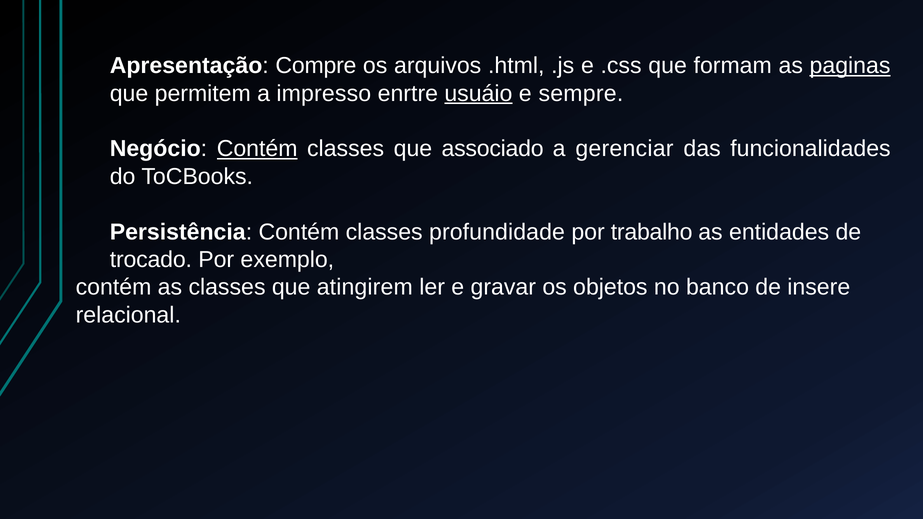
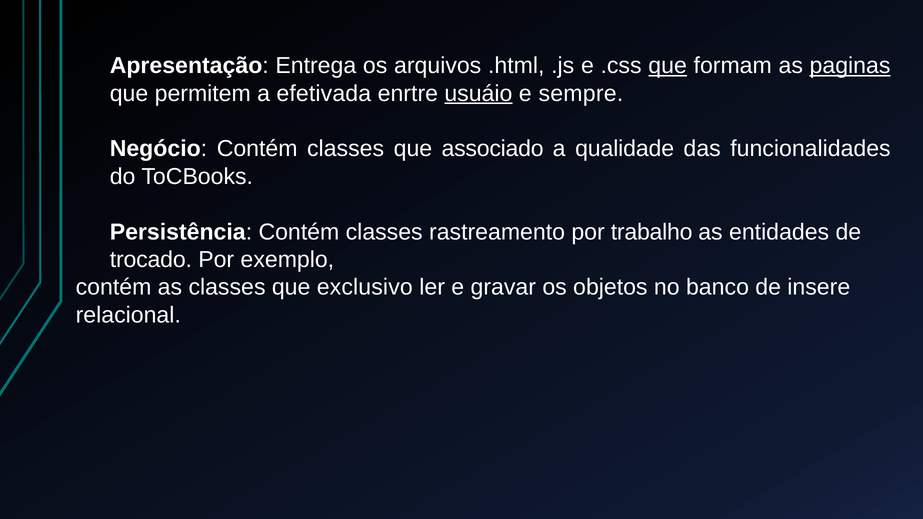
Compre: Compre -> Entrega (316, 66)
que underline: none -> present (668, 66)
impresso: impresso -> efetivada (324, 94)
Contém underline: present -> none (257, 149)
gerenciar: gerenciar -> qualidade (625, 149)
profundidade: profundidade -> rastreamento (497, 232)
atingirem: atingirem -> exclusivo (365, 287)
